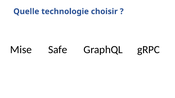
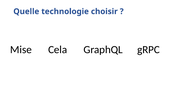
Safe: Safe -> Cela (58, 50)
